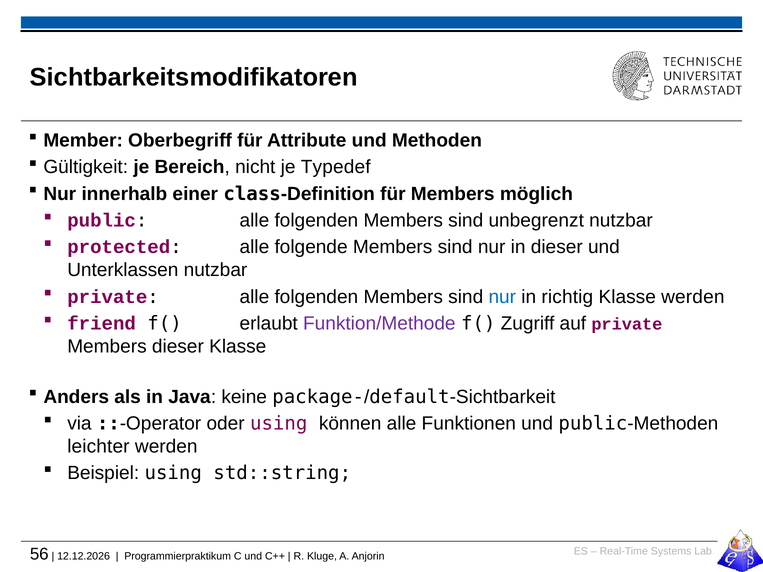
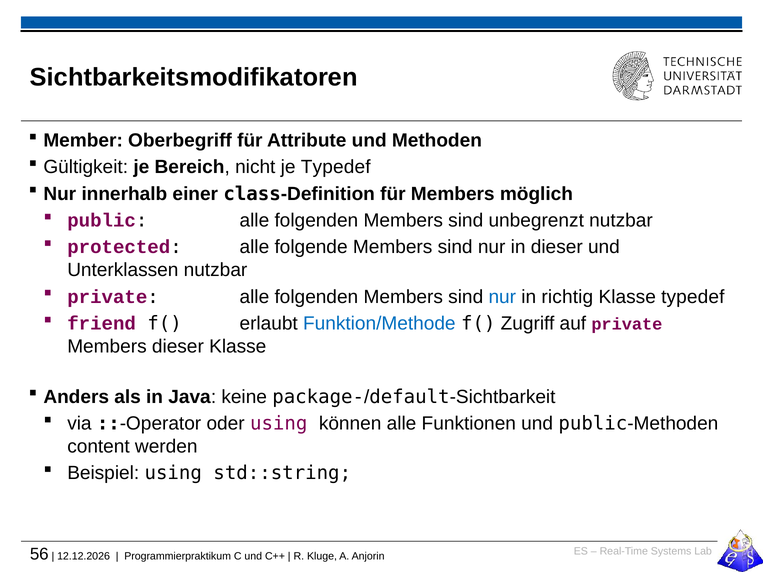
Klasse werden: werden -> typedef (693, 297)
Funktion/Methode colour: purple -> blue (379, 324)
leichter: leichter -> content (98, 446)
